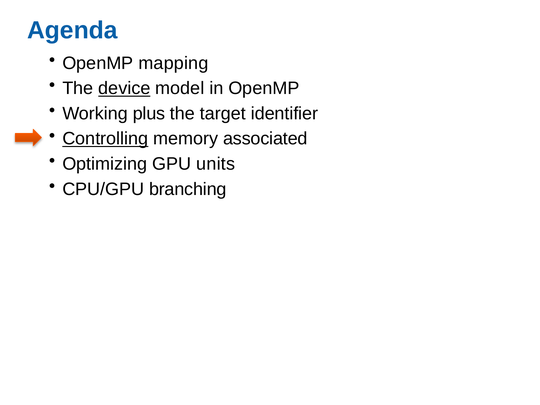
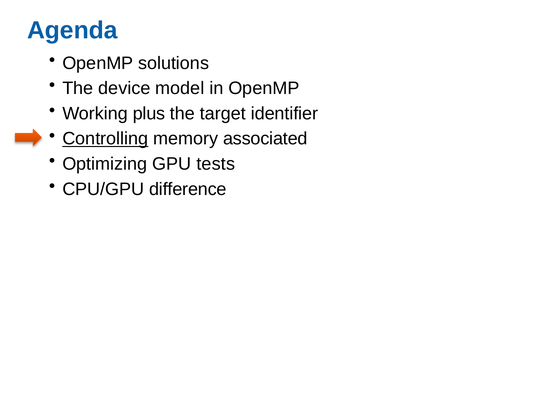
mapping: mapping -> solutions (174, 63)
device underline: present -> none (124, 88)
units: units -> tests (216, 164)
branching: branching -> difference (188, 189)
